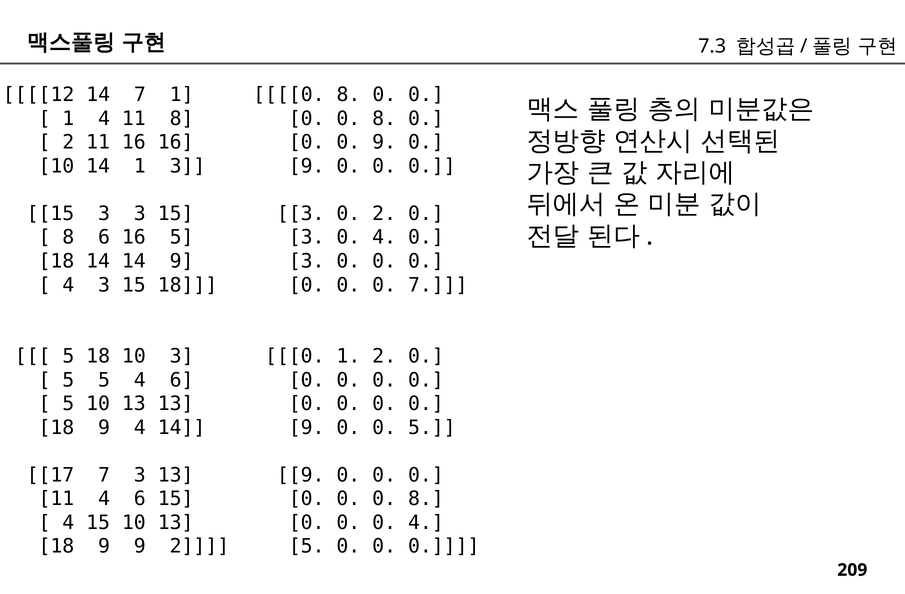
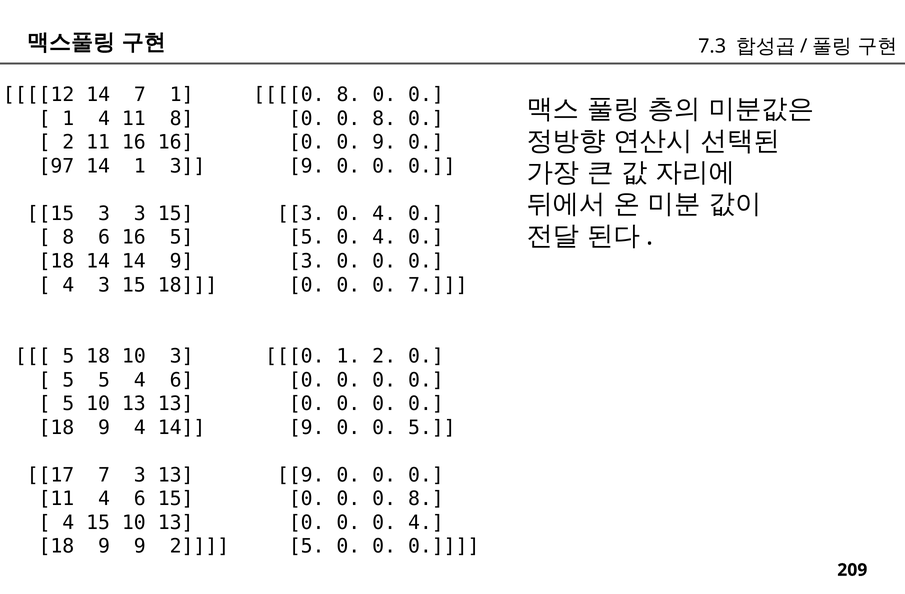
10: 10 -> 97 (56, 166)
3 0 2: 2 -> 4 (384, 214)
3: 3 -> 5 (307, 238)
